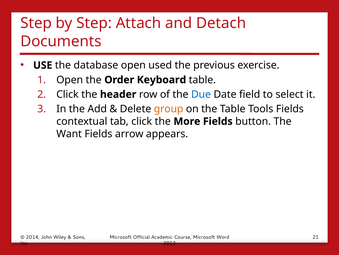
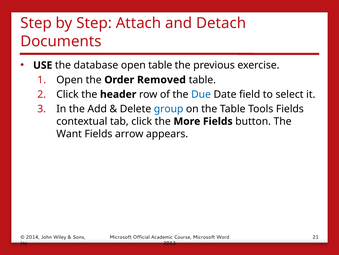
open used: used -> table (160, 65)
Keyboard: Keyboard -> Removed (161, 80)
group colour: orange -> blue (169, 109)
